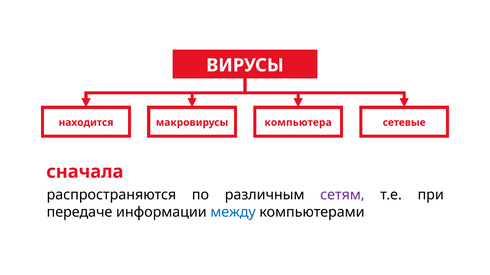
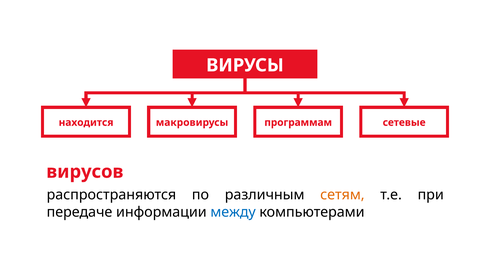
компьютера: компьютера -> программам (298, 123)
сначала: сначала -> вирусов (85, 172)
сетям colour: purple -> orange (342, 195)
